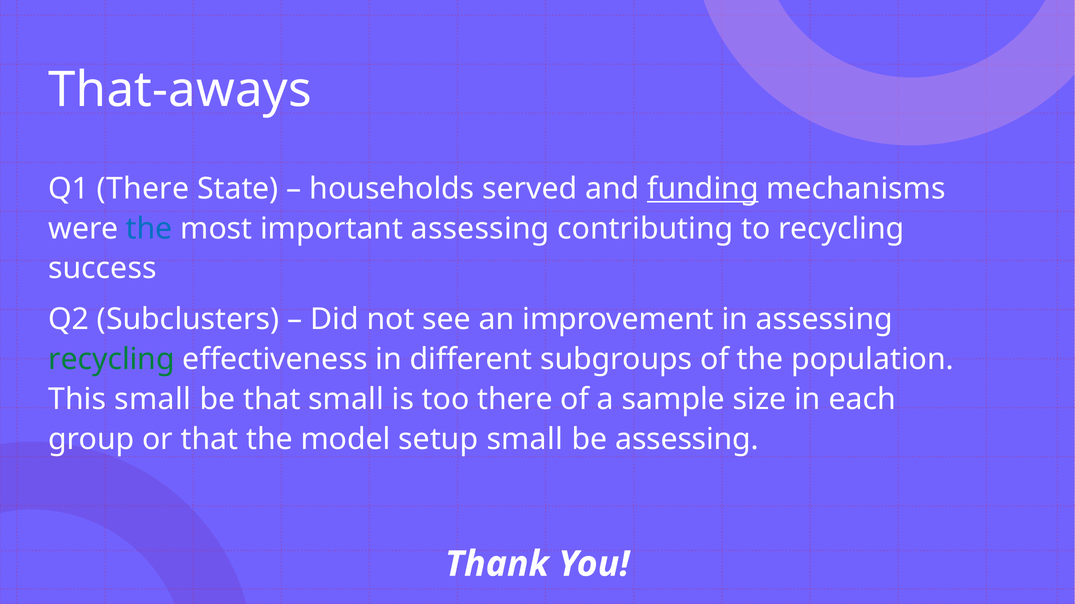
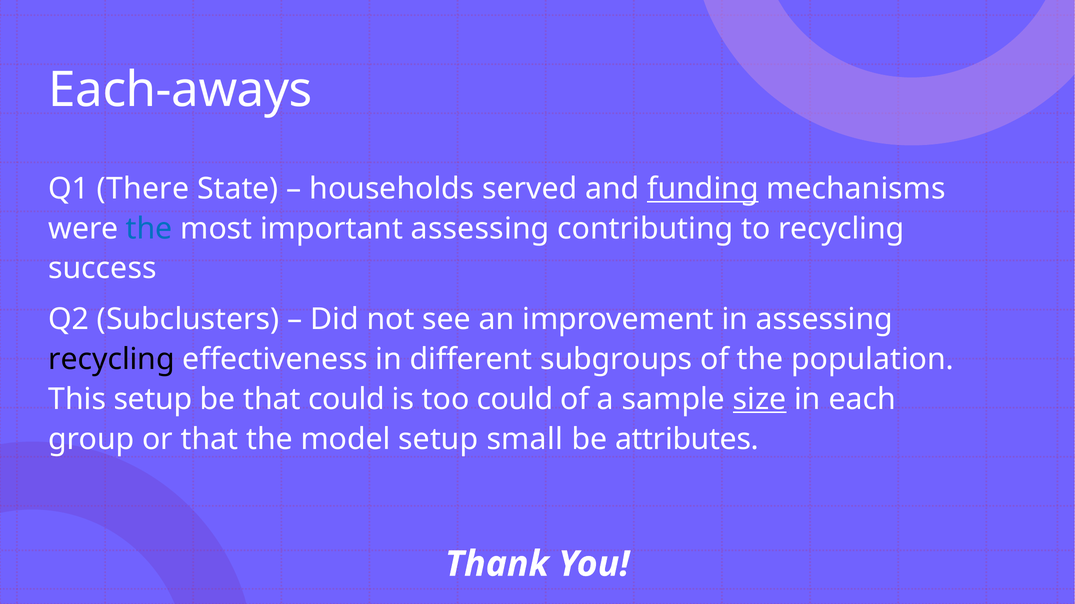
That-aways: That-aways -> Each-aways (180, 90)
recycling colour: green -> black (112, 360)
This small: small -> setup (153, 400)
that small: small -> could (346, 400)
too there: there -> could (515, 400)
size underline: none -> present (760, 400)
be assessing: assessing -> attributes (687, 440)
